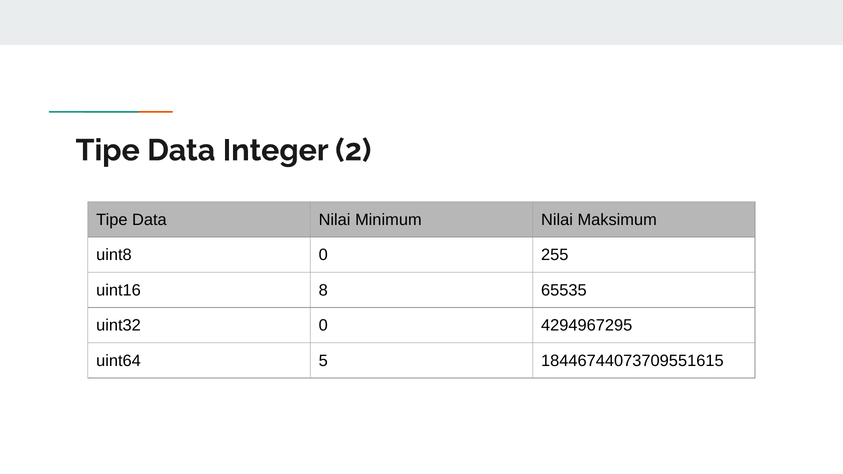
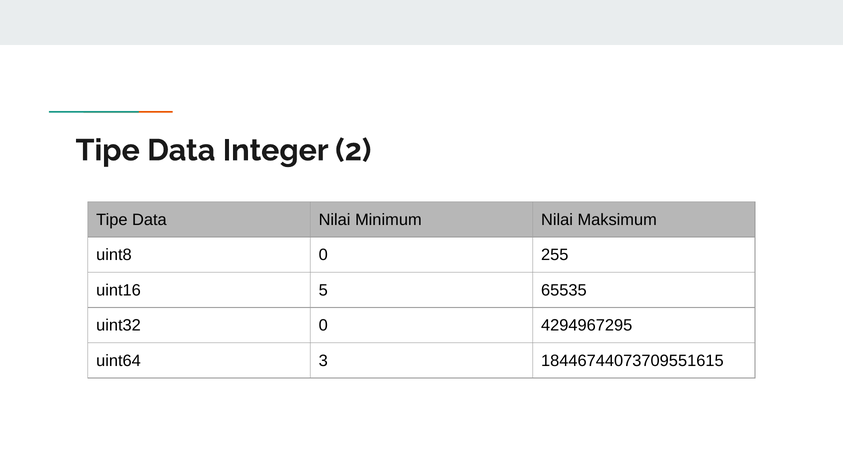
8: 8 -> 5 (323, 290)
5: 5 -> 3 (323, 361)
